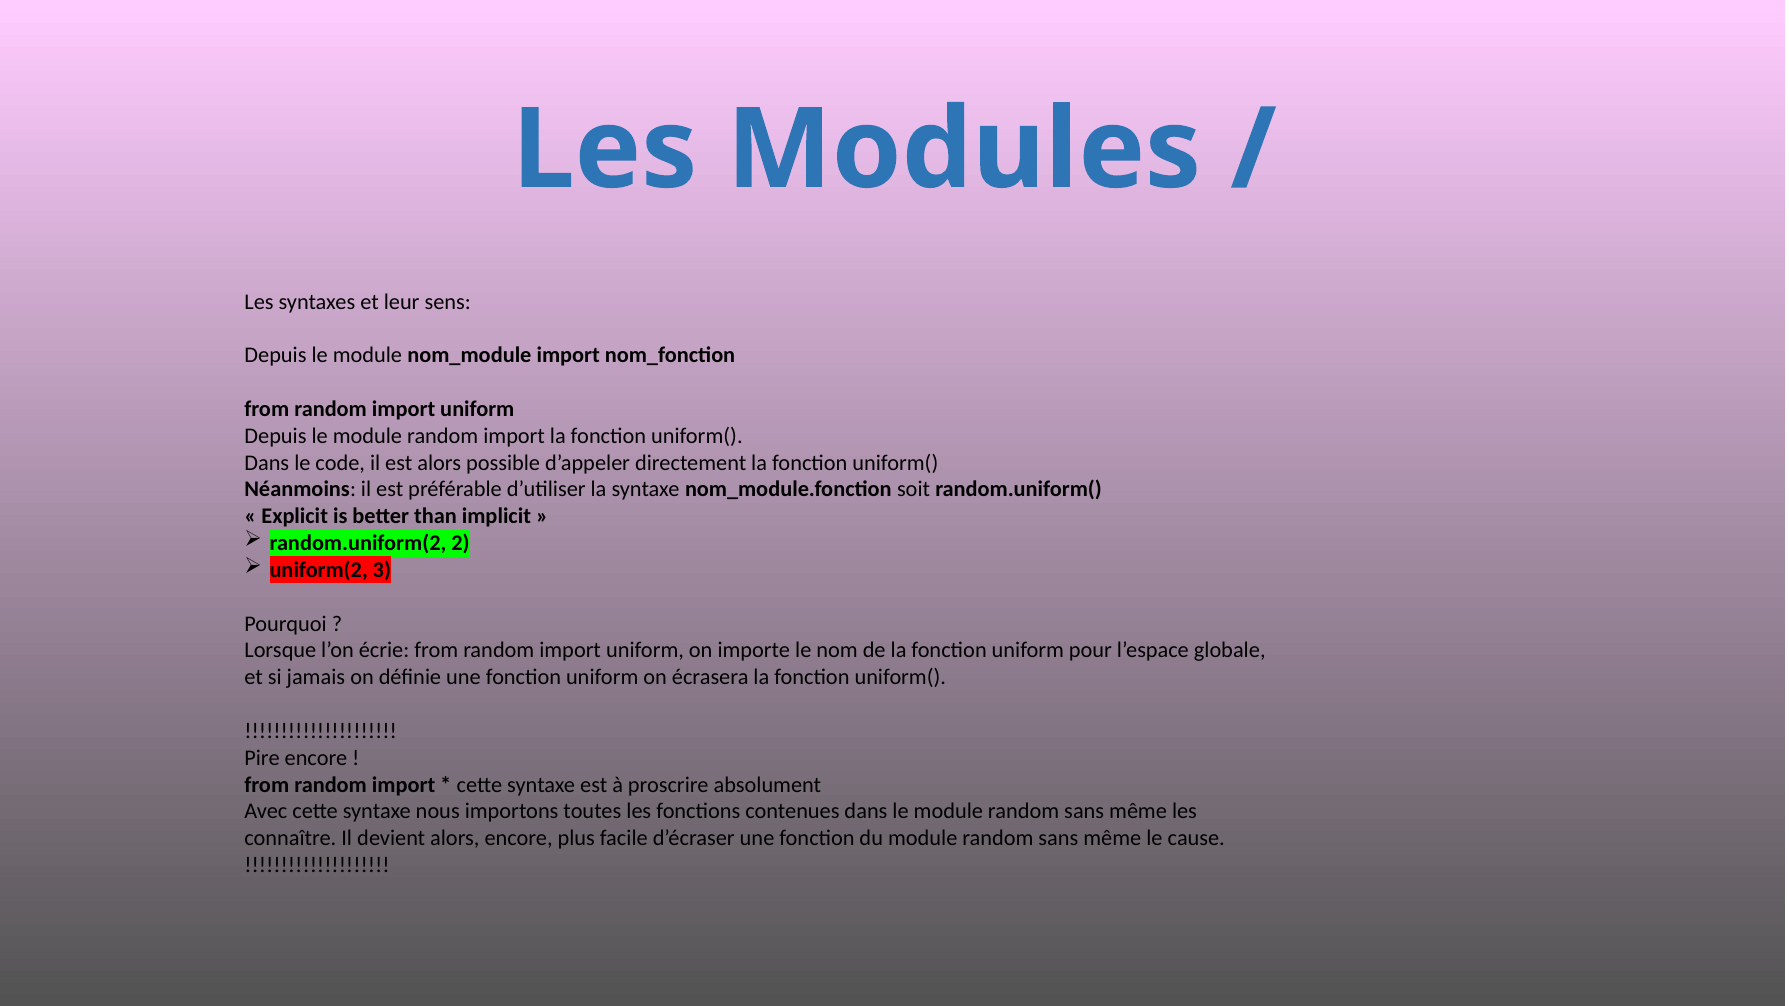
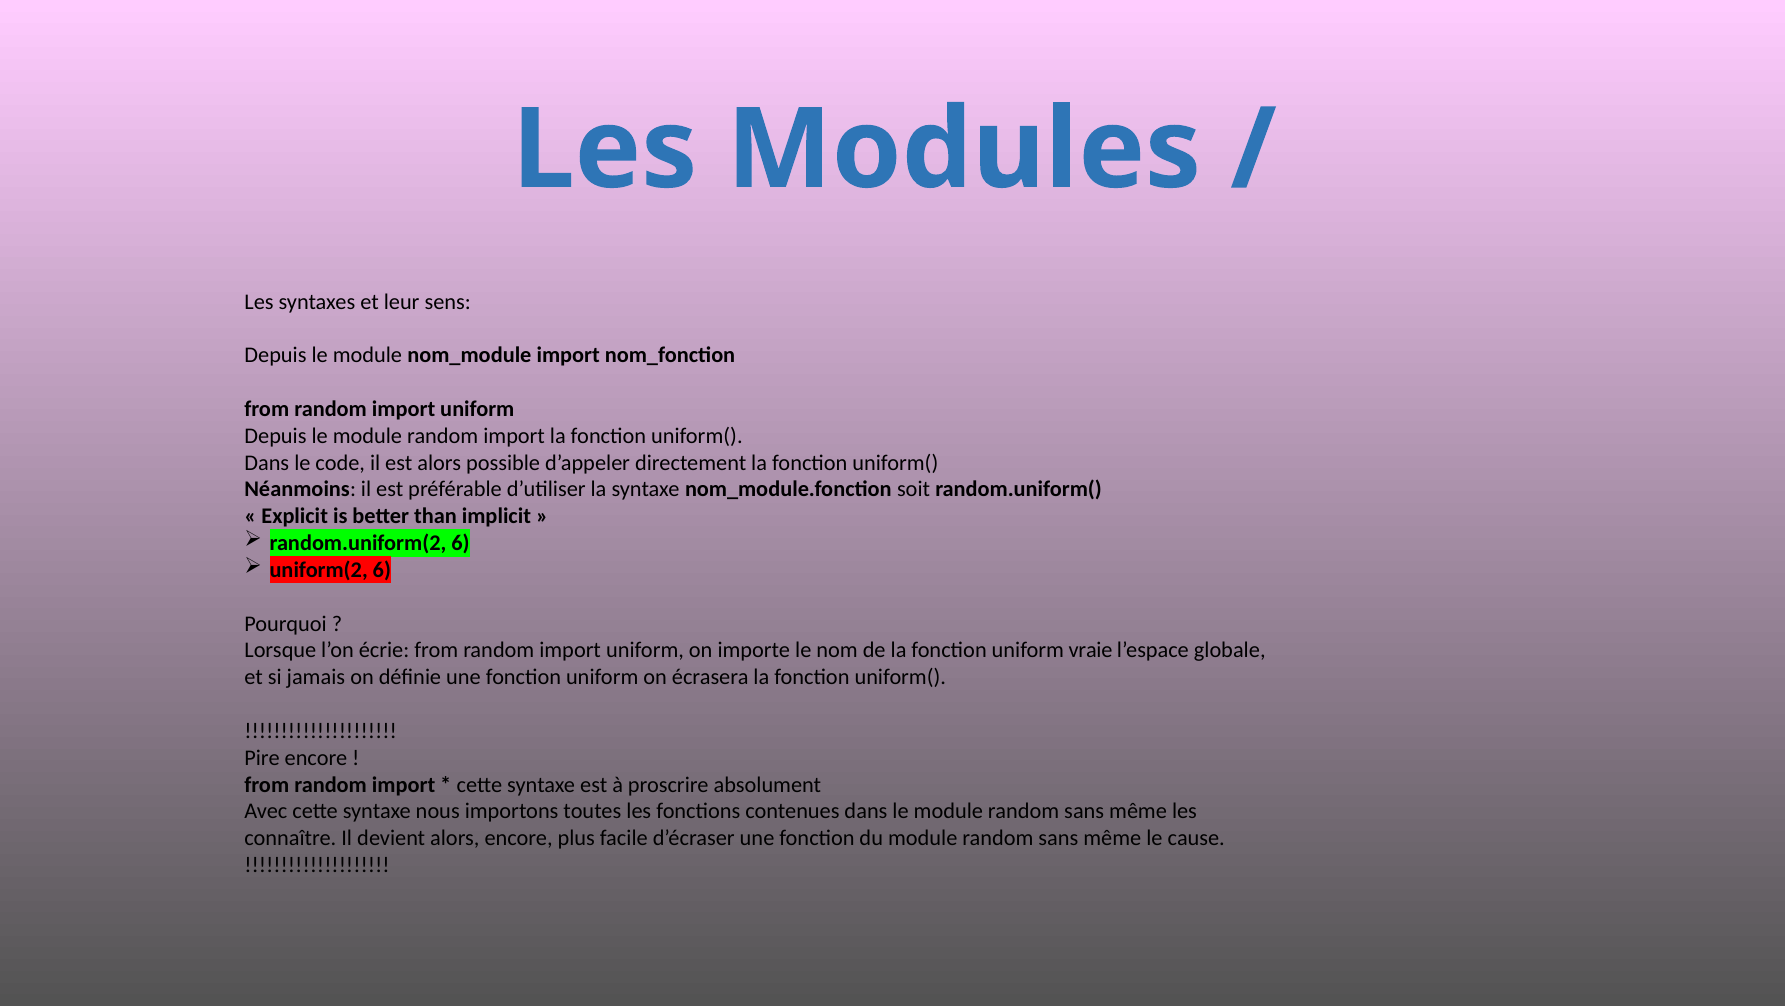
random.uniform(2 2: 2 -> 6 (460, 543)
uniform(2 3: 3 -> 6 (382, 570)
pour: pour -> vraie (1091, 651)
